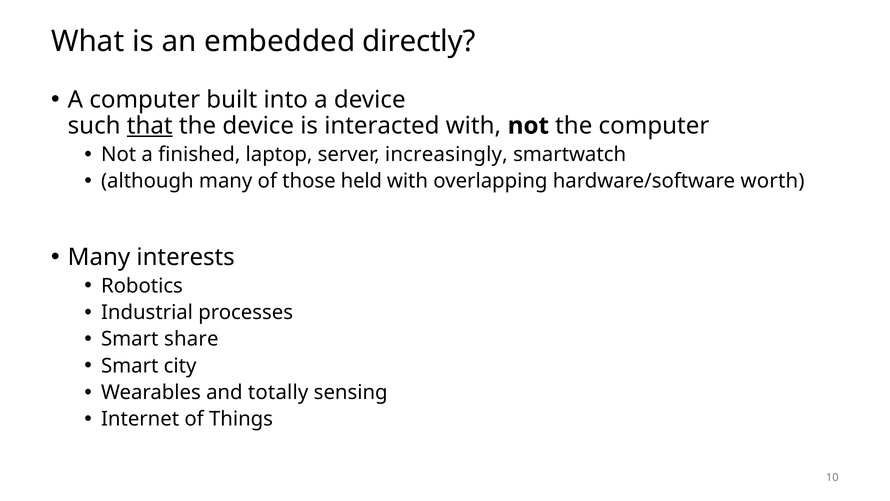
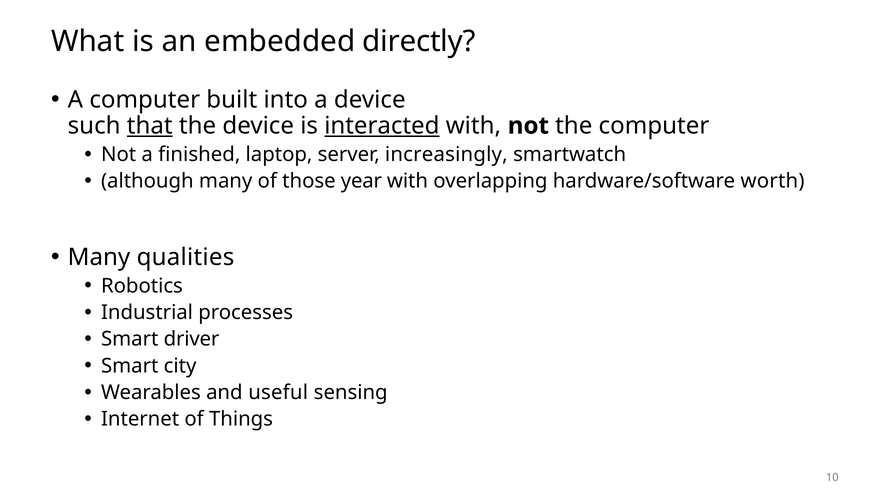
interacted underline: none -> present (382, 126)
held: held -> year (361, 181)
interests: interests -> qualities (185, 257)
share: share -> driver (191, 339)
totally: totally -> useful (278, 392)
